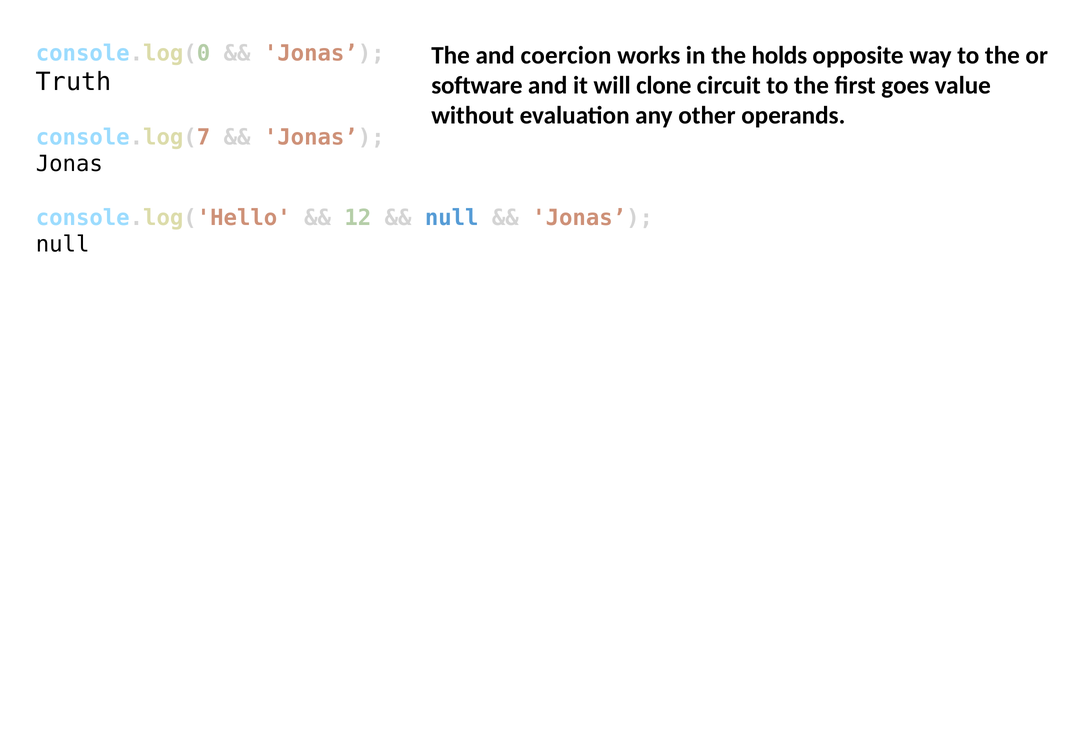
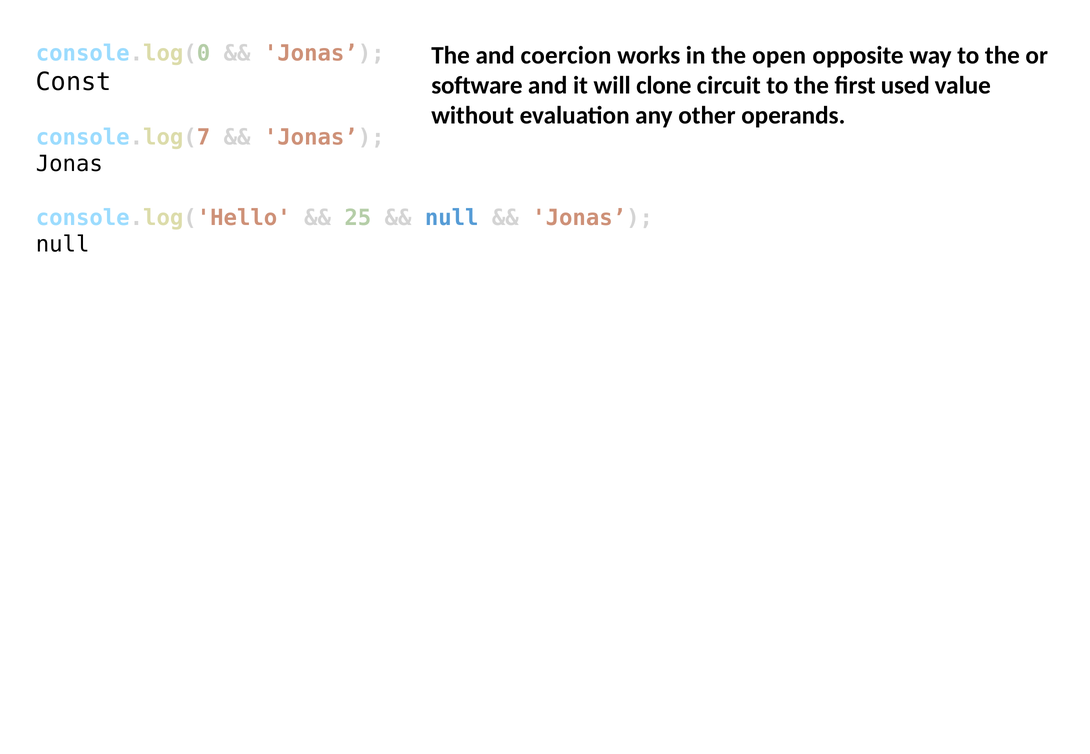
holds: holds -> open (779, 55)
Truth: Truth -> Const (74, 82)
goes: goes -> used (905, 86)
12: 12 -> 25 (358, 218)
